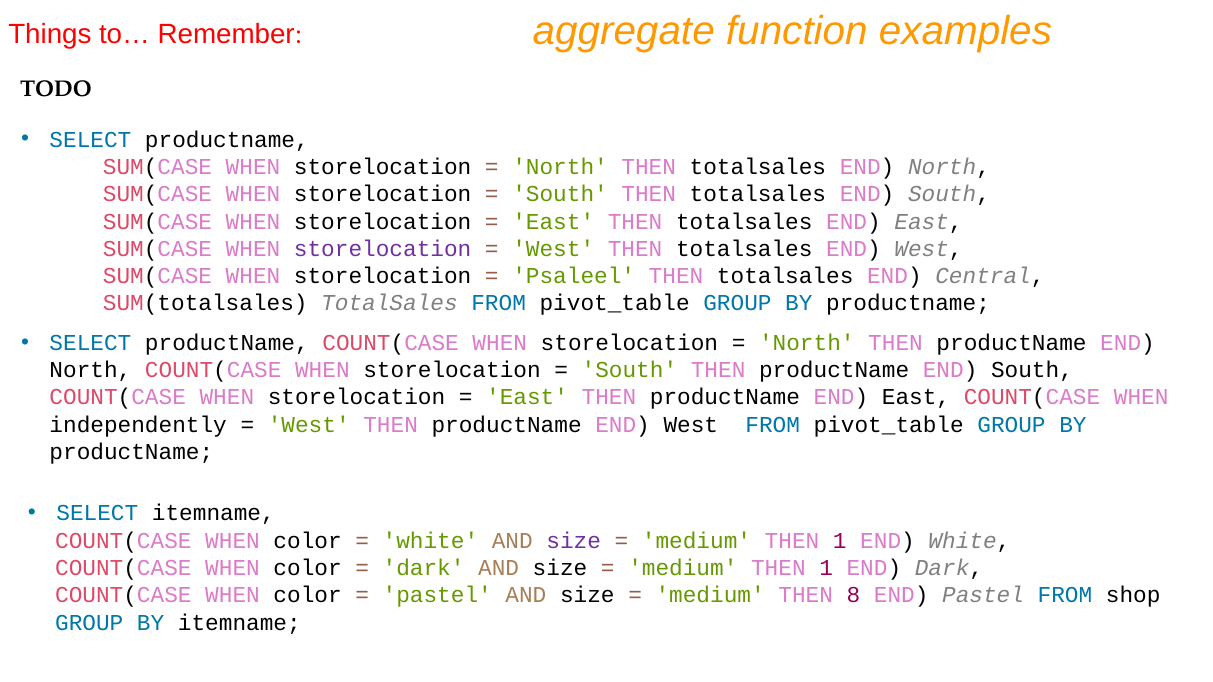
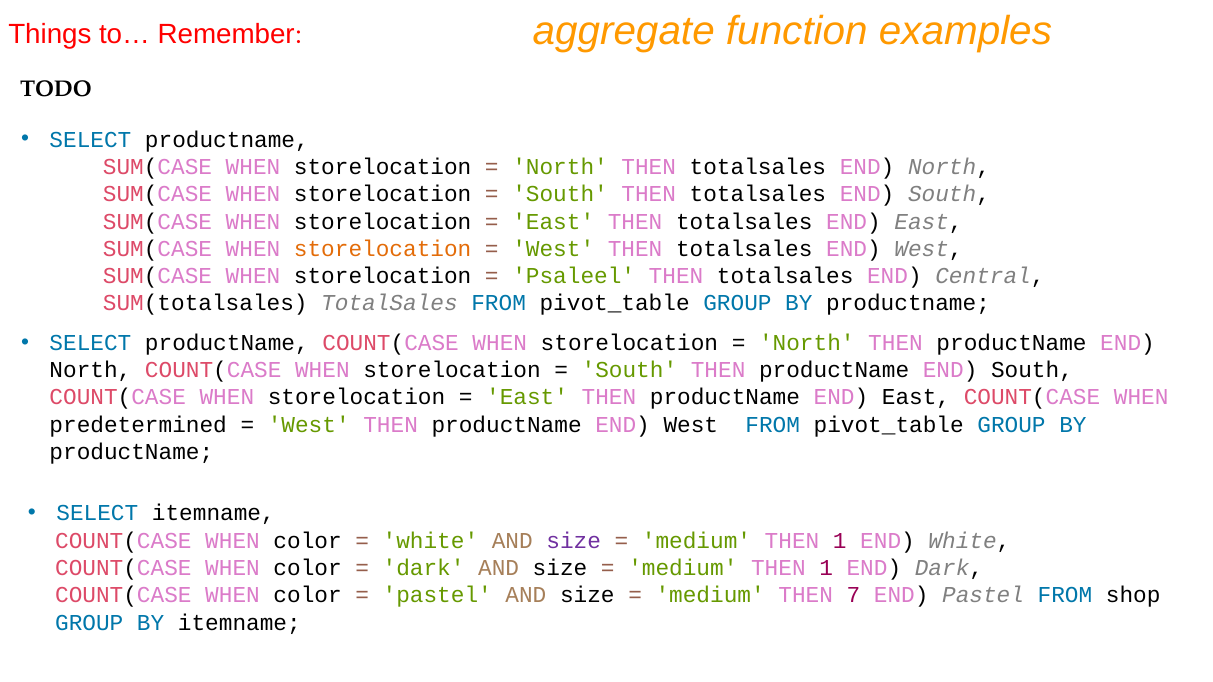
storelocation colour: purple -> orange (383, 249)
independently: independently -> predetermined (138, 425)
8: 8 -> 7 (853, 596)
